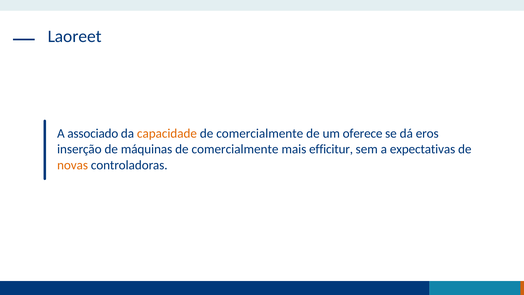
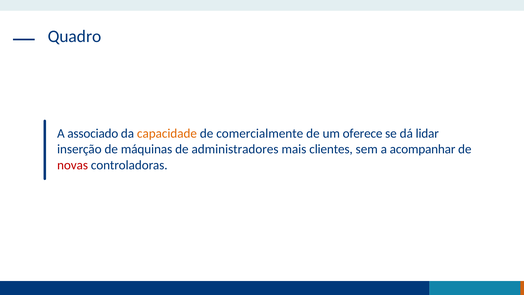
Laoreet: Laoreet -> Quadro (75, 36)
eros: eros -> lidar (427, 133)
comercialmente: comercialmente -> administradores (235, 149)
efficitur: efficitur -> clientes (331, 149)
expectativas: expectativas -> acompanhar (423, 149)
novas colour: orange -> red (73, 165)
